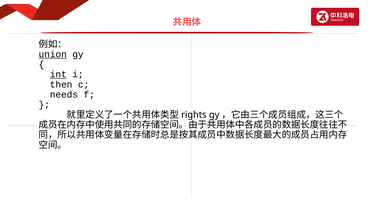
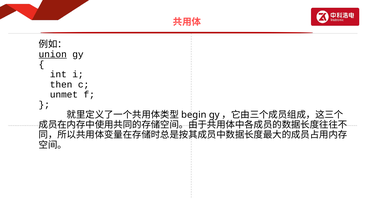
int underline: present -> none (58, 75)
needs: needs -> unmet (64, 95)
rights: rights -> begin (194, 115)
